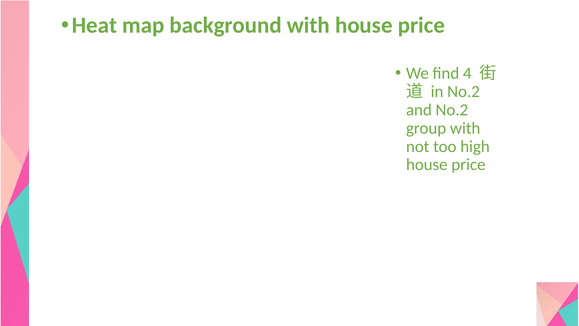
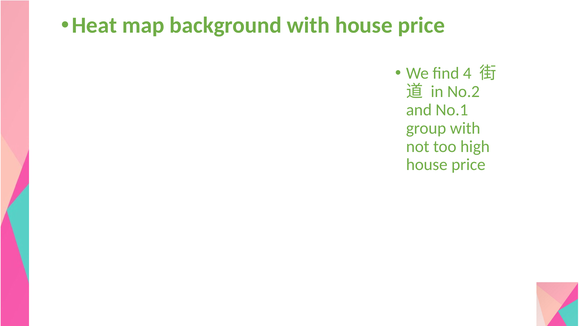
and No.2: No.2 -> No.1 (452, 110)
